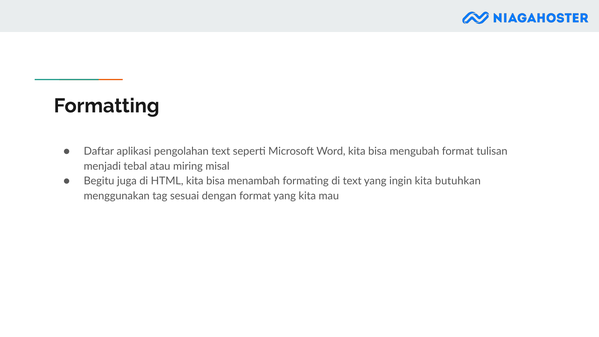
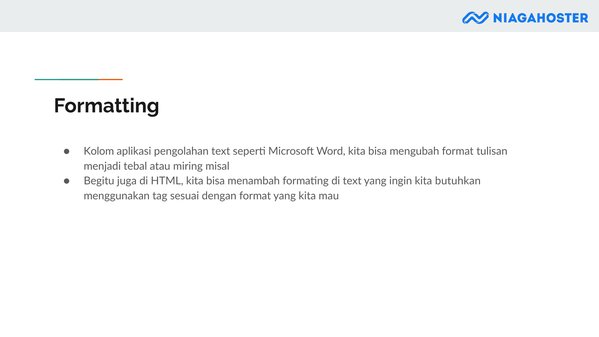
Daftar: Daftar -> Kolom (99, 151)
